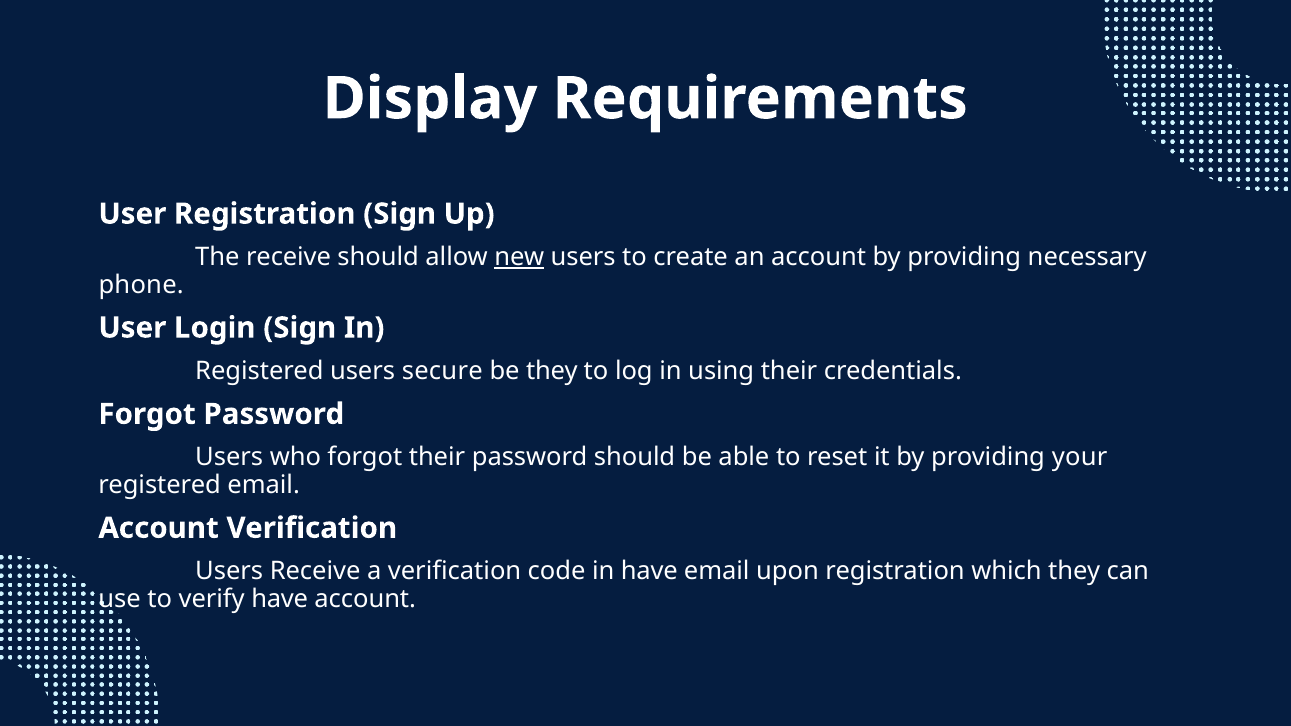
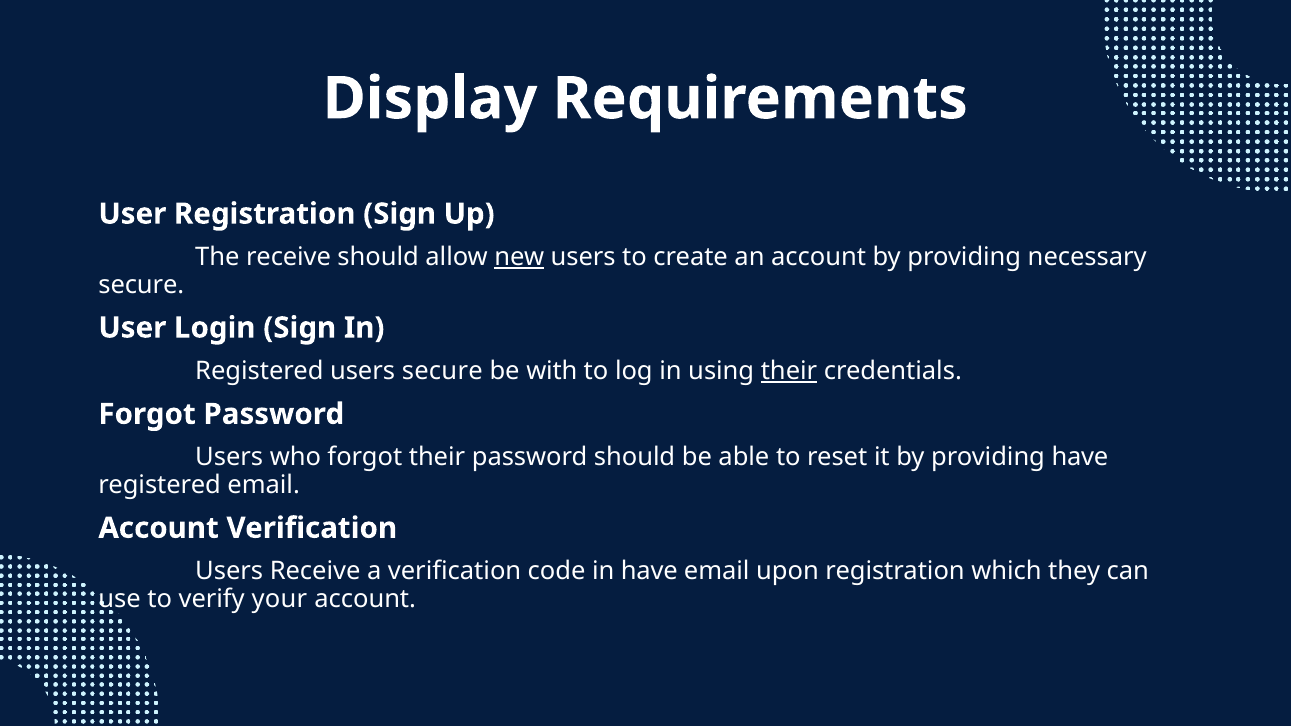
phone: phone -> secure (141, 285)
be they: they -> with (552, 371)
their underline: none -> present (789, 371)
providing your: your -> have (1080, 457)
verify have: have -> your (279, 599)
